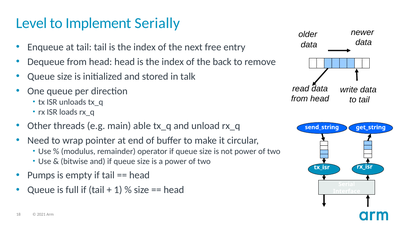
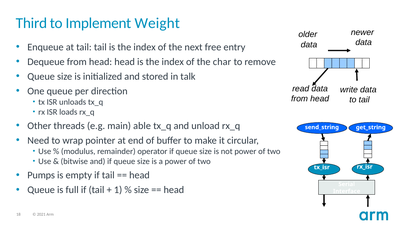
Level: Level -> Third (31, 23)
Serially: Serially -> Weight (157, 23)
back: back -> char (222, 62)
